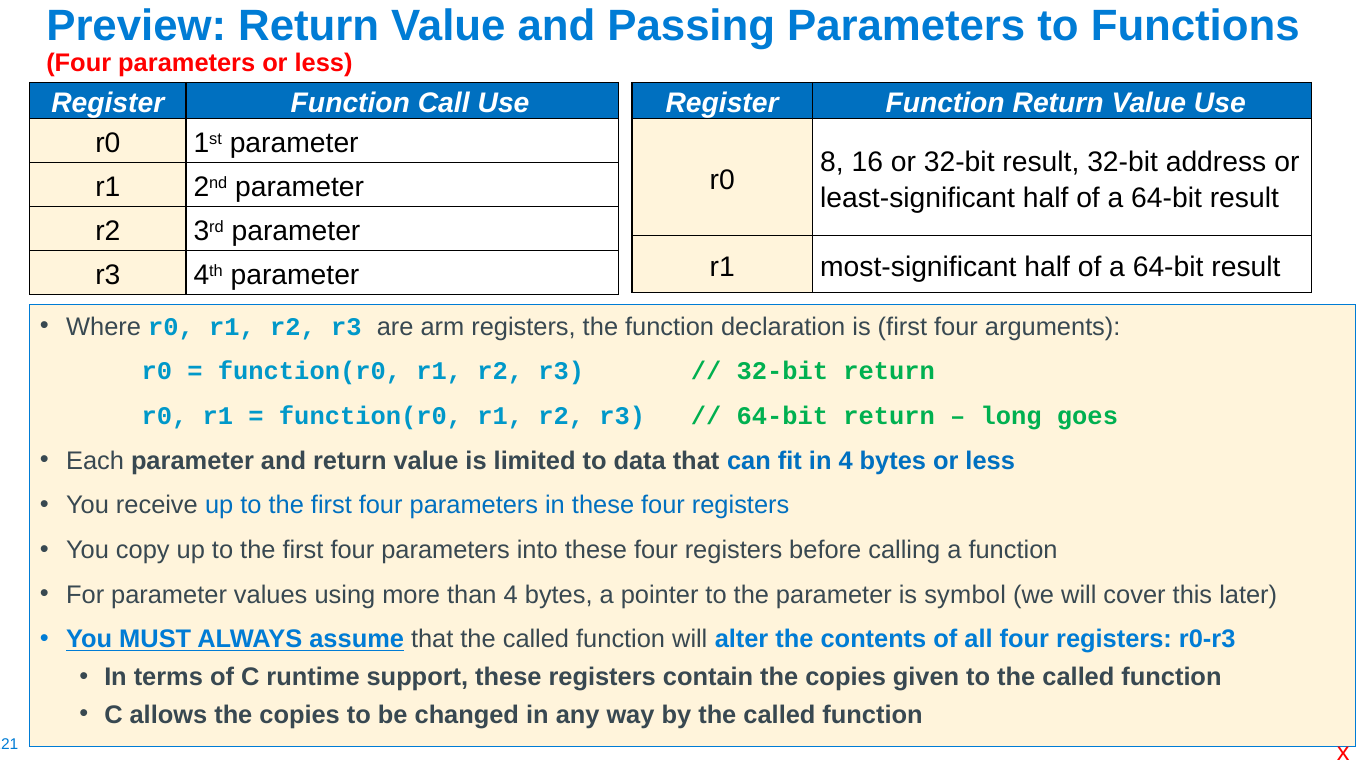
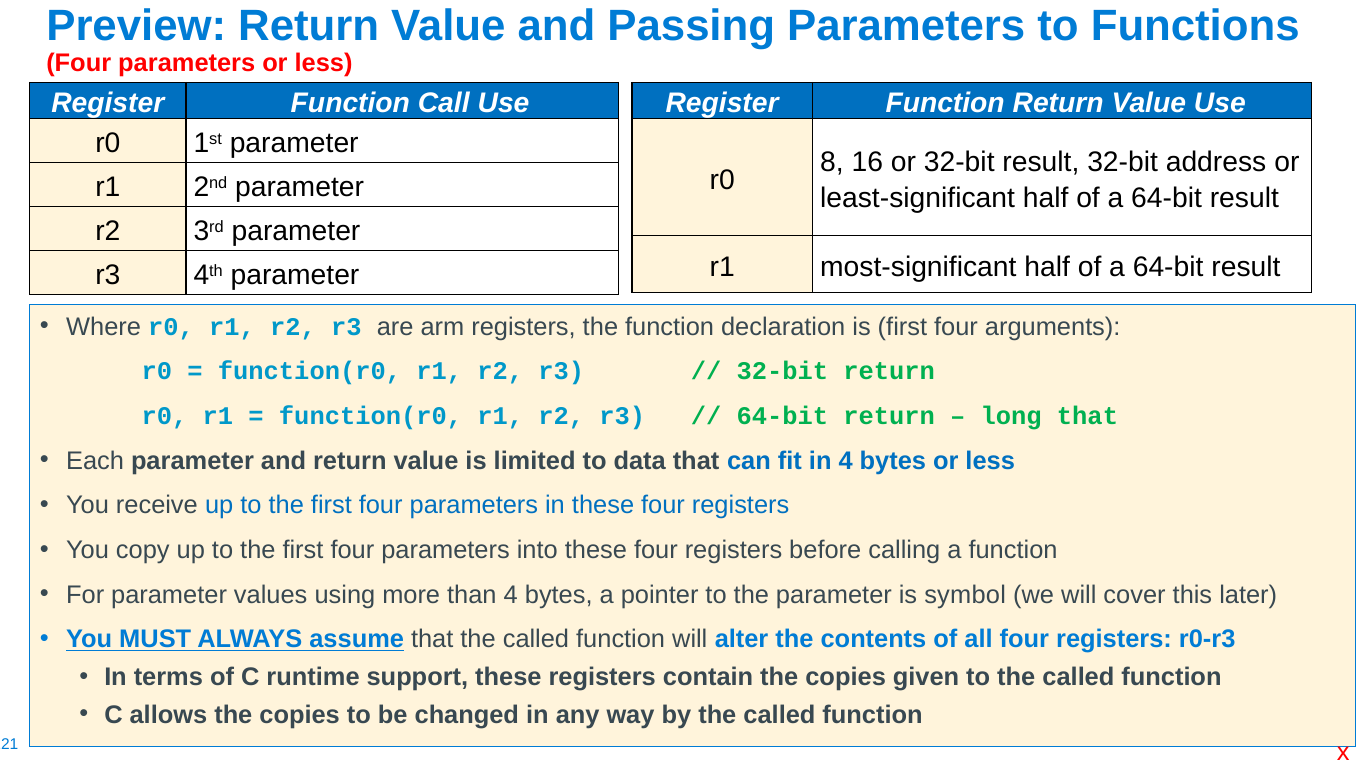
long goes: goes -> that (1087, 416)
